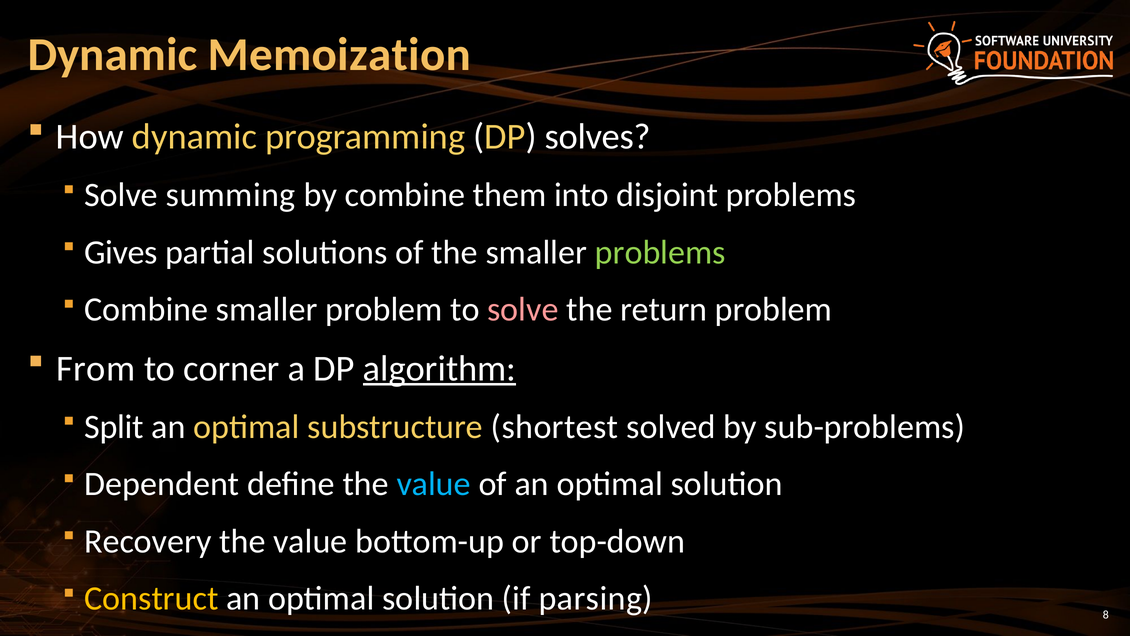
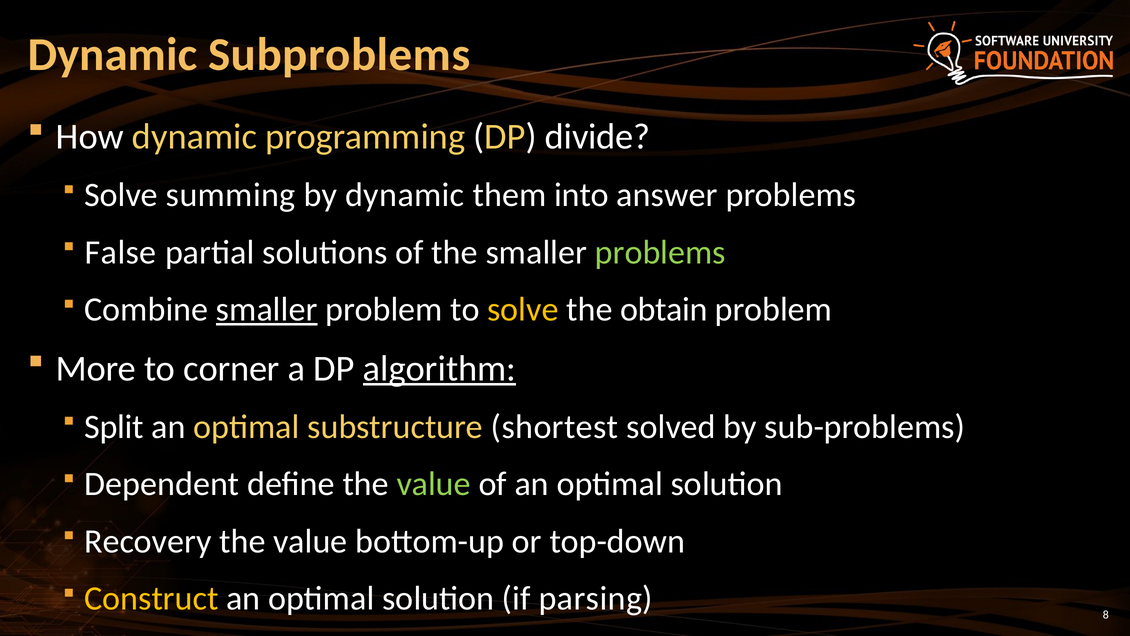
Memoization: Memoization -> Subproblems (339, 55)
solves: solves -> divide (598, 137)
by combine: combine -> dynamic (405, 195)
disjoint: disjoint -> answer (667, 195)
Gives: Gives -> False (121, 252)
smaller underline: none -> present (267, 309)
solve colour: pink -> yellow (523, 309)
return: return -> obtain (664, 309)
From: From -> More (96, 368)
value colour: light blue -> light green (434, 484)
